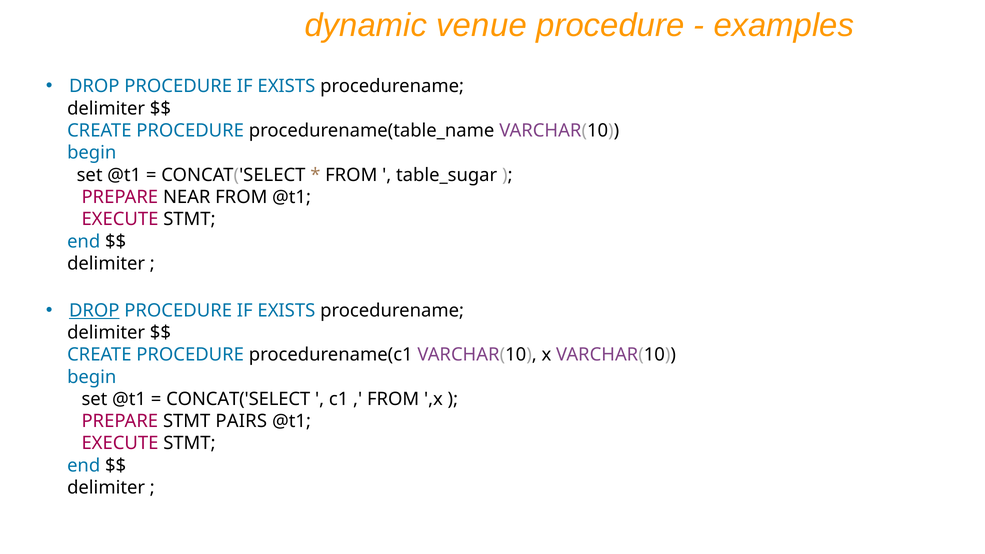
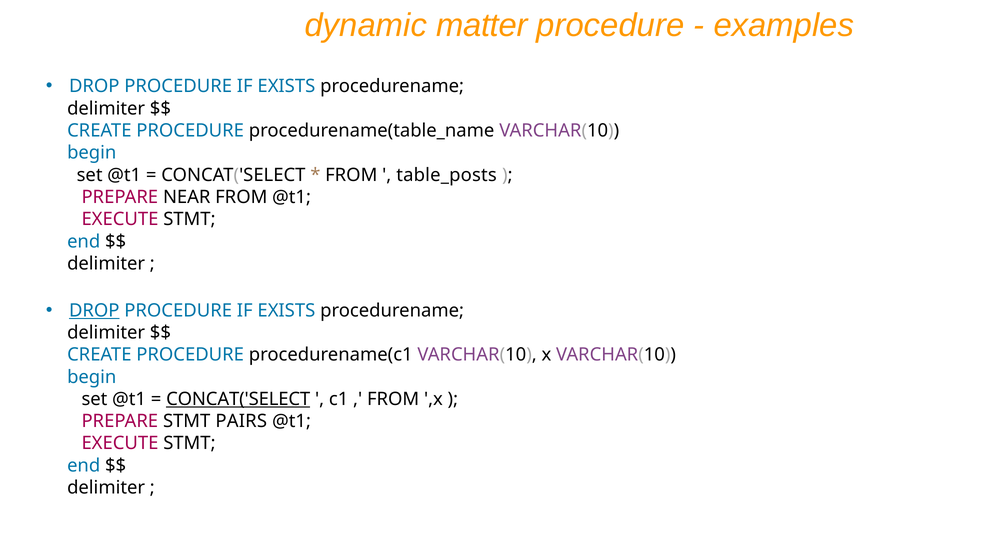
venue: venue -> matter (482, 26)
table_sugar: table_sugar -> table_posts (447, 175)
CONCAT('SELECT underline: none -> present (238, 399)
